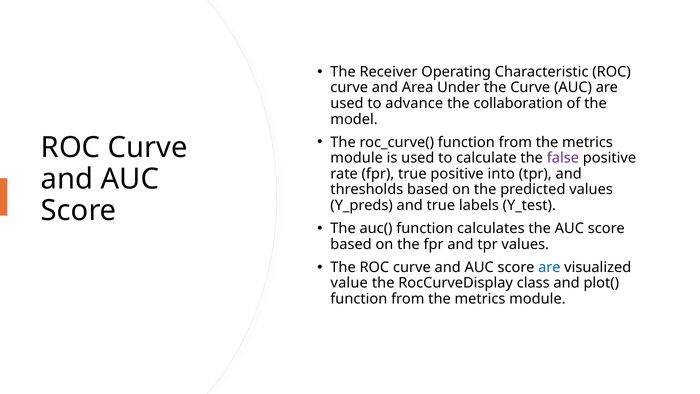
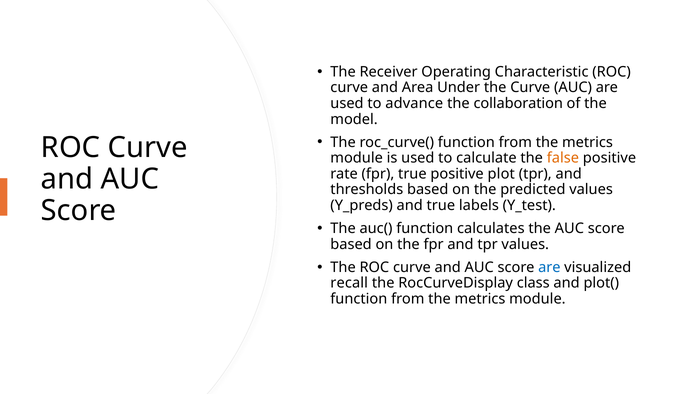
false colour: purple -> orange (563, 158)
into: into -> plot (501, 174)
value: value -> recall (349, 283)
